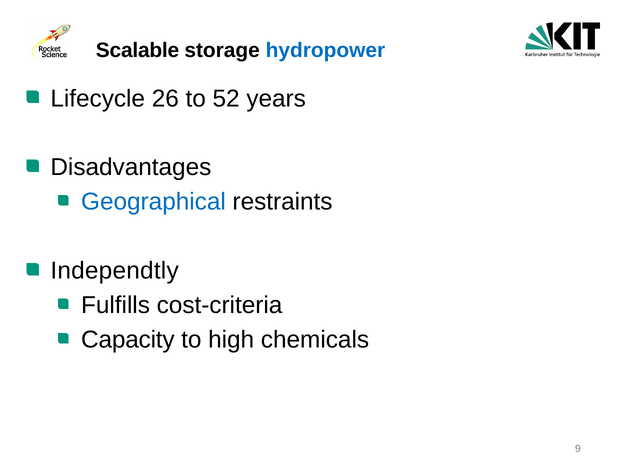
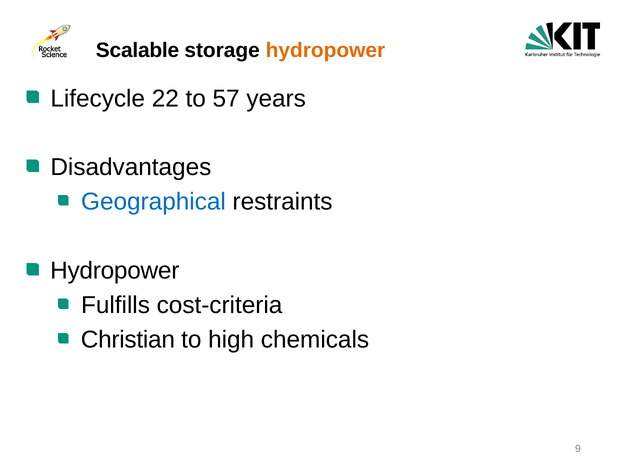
hydropower colour: blue -> orange (325, 50)
26: 26 -> 22 (165, 99)
52: 52 -> 57 (226, 99)
Independtly: Independtly -> Hydropower (115, 271)
Capacity: Capacity -> Christian (128, 340)
